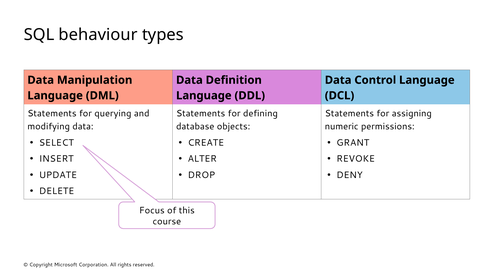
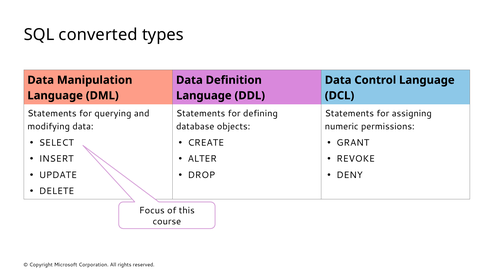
behaviour: behaviour -> converted (98, 35)
